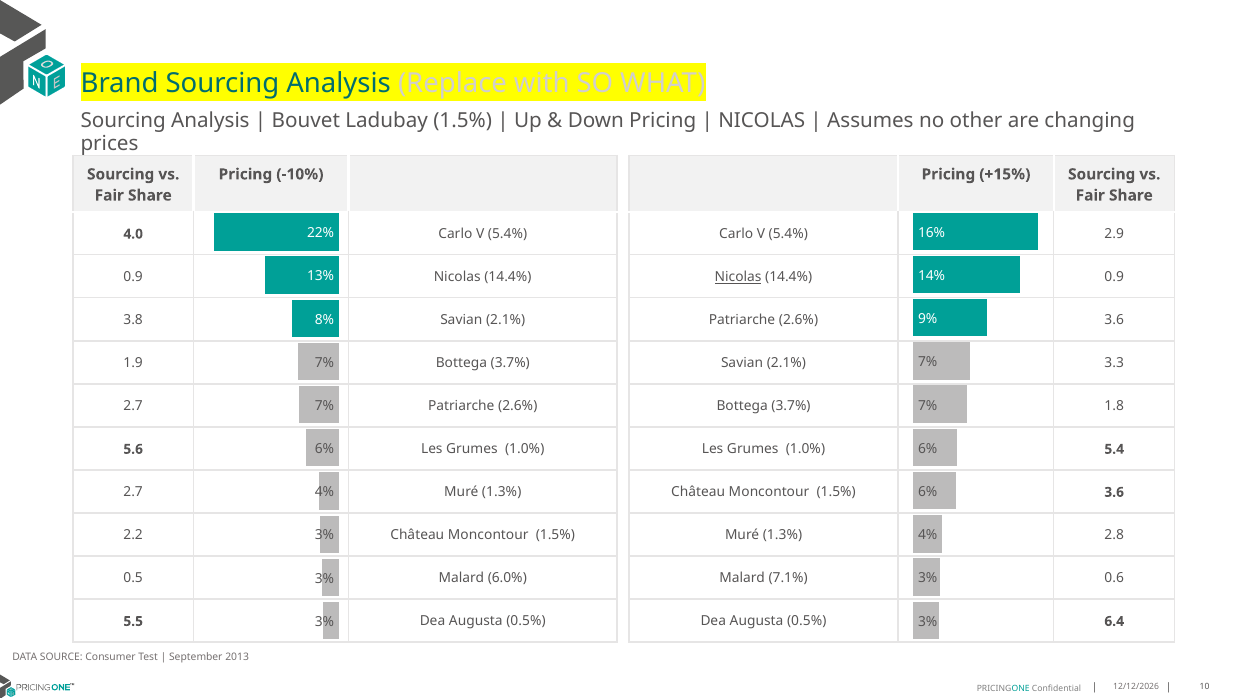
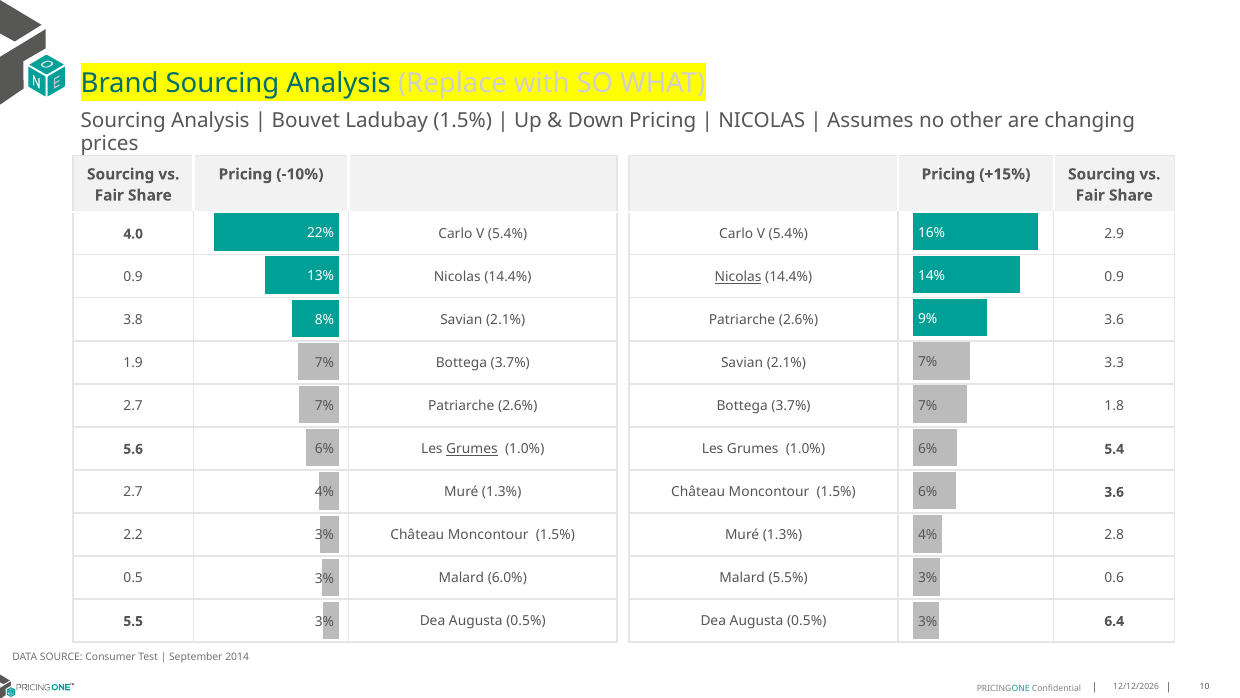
Grumes underline: none -> present (472, 449)
7.1%: 7.1% -> 5.5% (788, 578)
2013: 2013 -> 2014 (237, 657)
